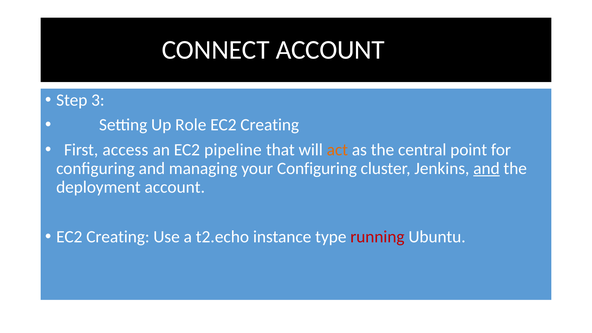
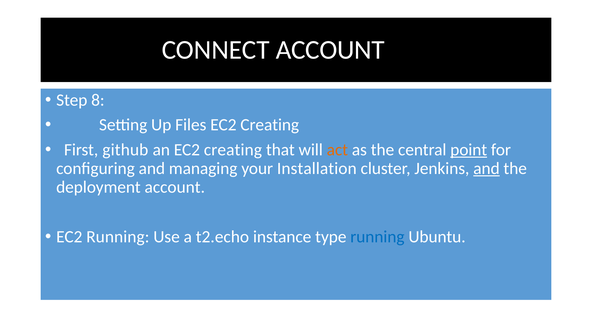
3: 3 -> 8 (98, 100)
Role: Role -> Files (191, 125)
access: access -> github (125, 150)
an EC2 pipeline: pipeline -> creating (233, 150)
point underline: none -> present (469, 150)
your Configuring: Configuring -> Installation (317, 168)
Creating: Creating -> Running (118, 237)
running colour: red -> blue (377, 237)
